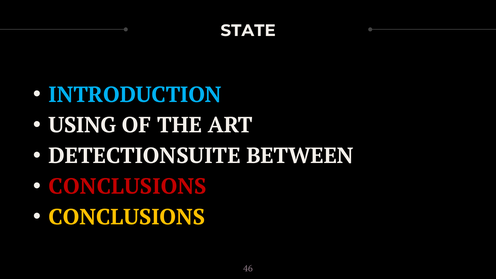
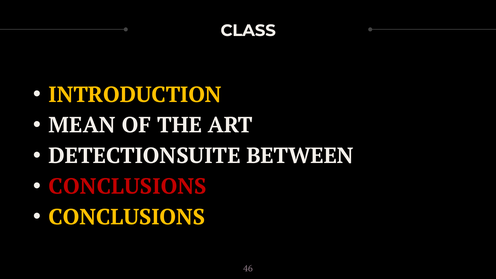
STATE: STATE -> CLASS (248, 31)
INTRODUCTION colour: light blue -> yellow (135, 95)
USING: USING -> MEAN (82, 125)
